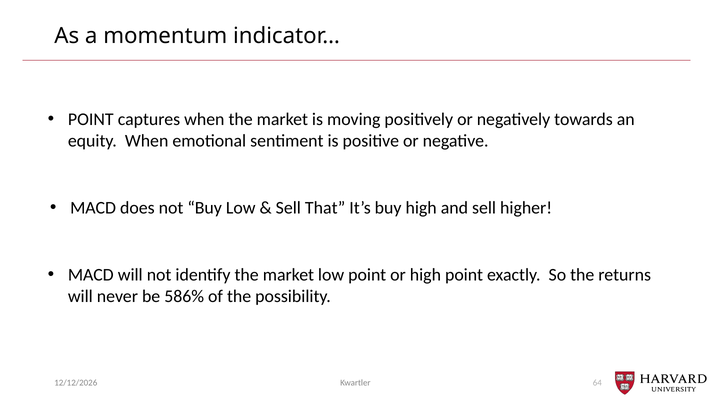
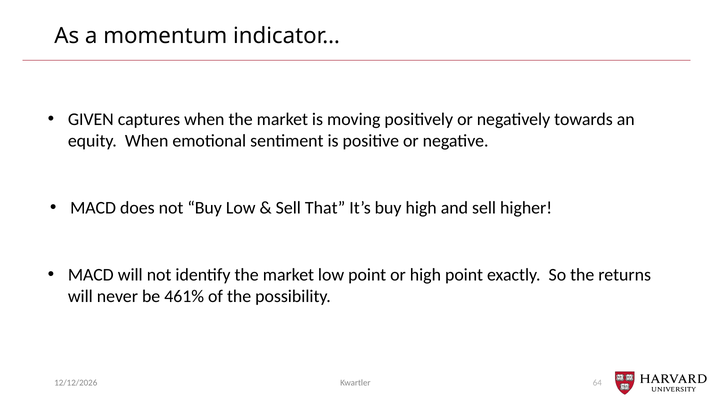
POINT: POINT -> GIVEN (91, 120)
586%: 586% -> 461% (184, 296)
